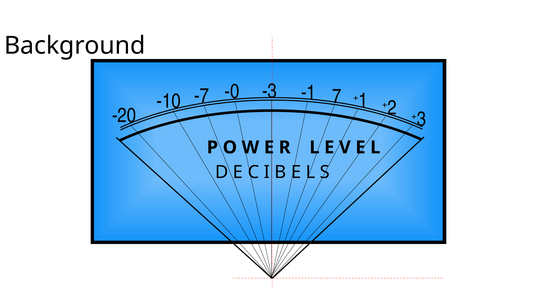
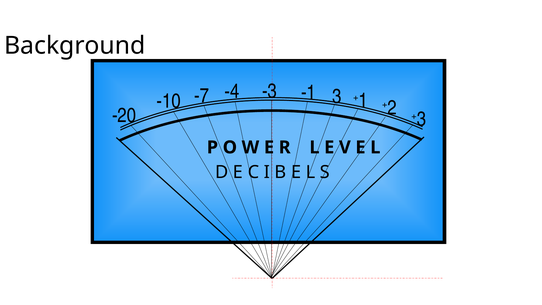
-0: -0 -> -4 (232, 92)
7: 7 -> 3 (337, 96)
